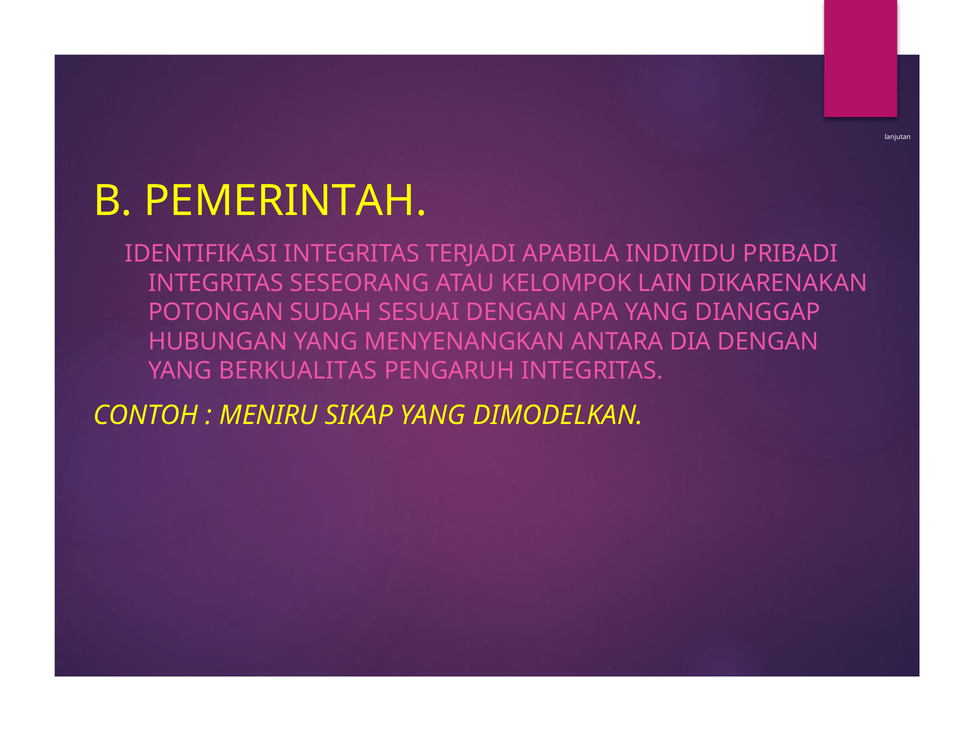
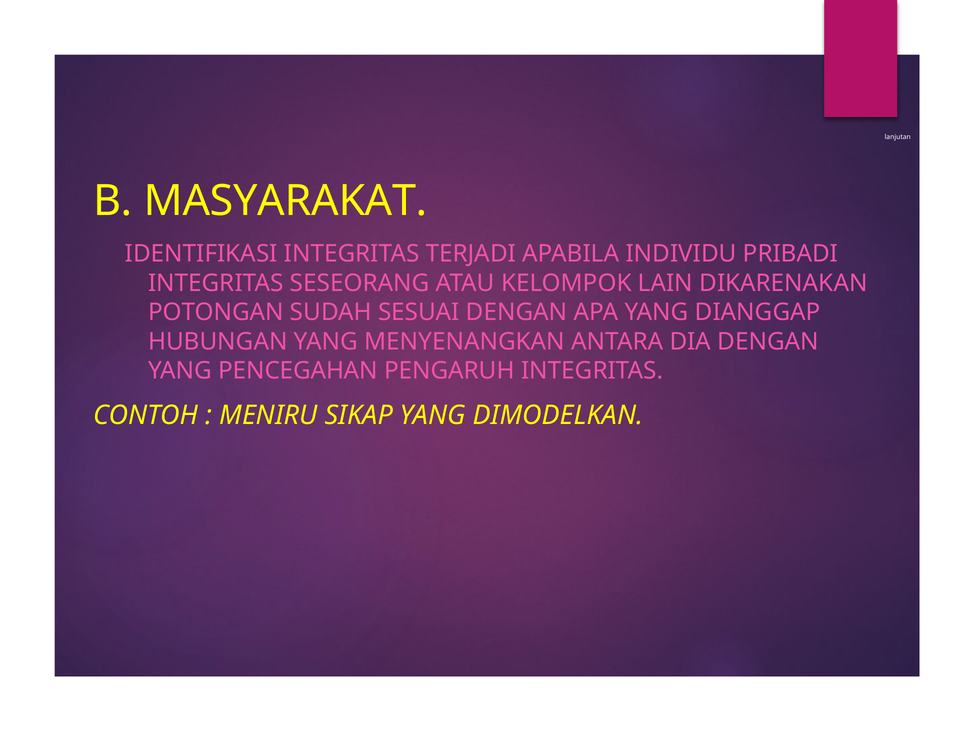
PEMERINTAH: PEMERINTAH -> MASYARAKAT (286, 201)
BERKUALITAS: BERKUALITAS -> PENCEGAHAN (298, 371)
